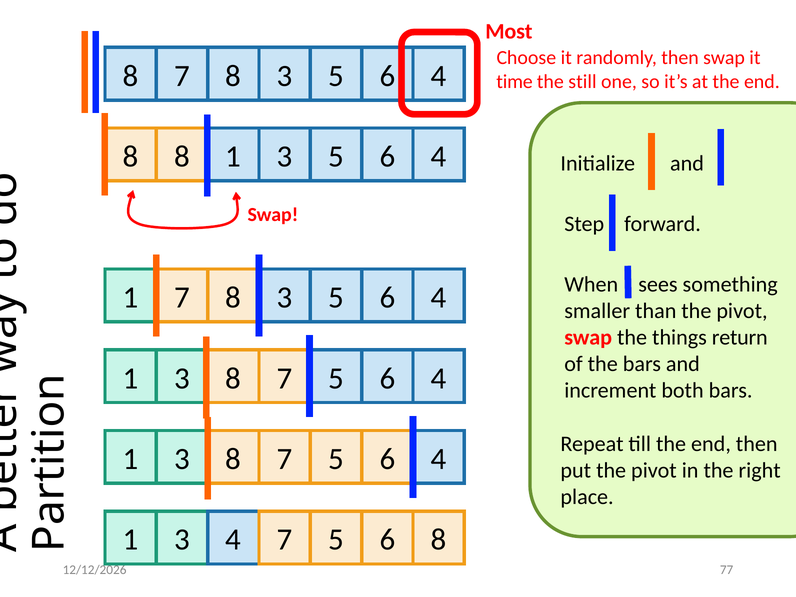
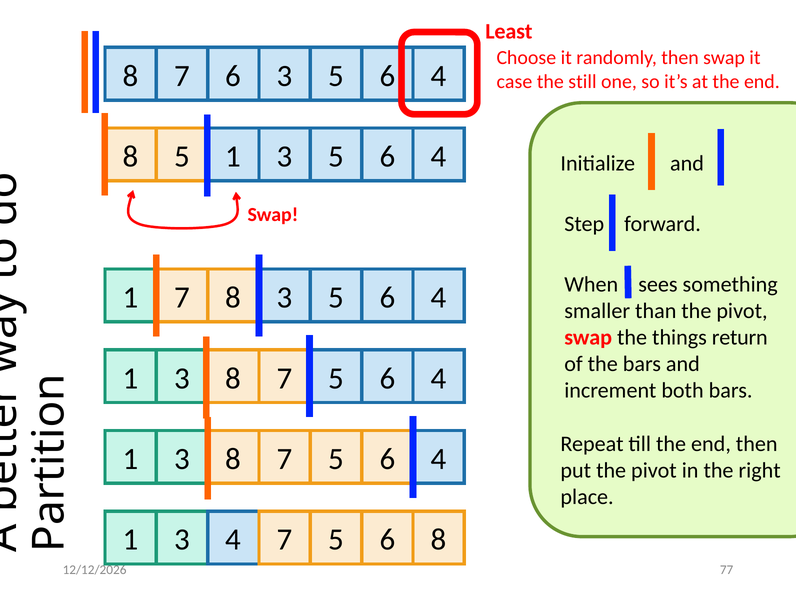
Most: Most -> Least (509, 31)
8 7 8: 8 -> 6 (233, 76)
time: time -> case (514, 82)
8 8: 8 -> 5 (182, 157)
